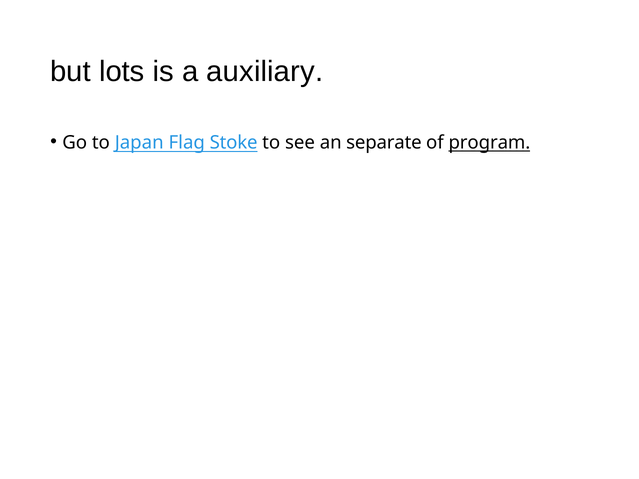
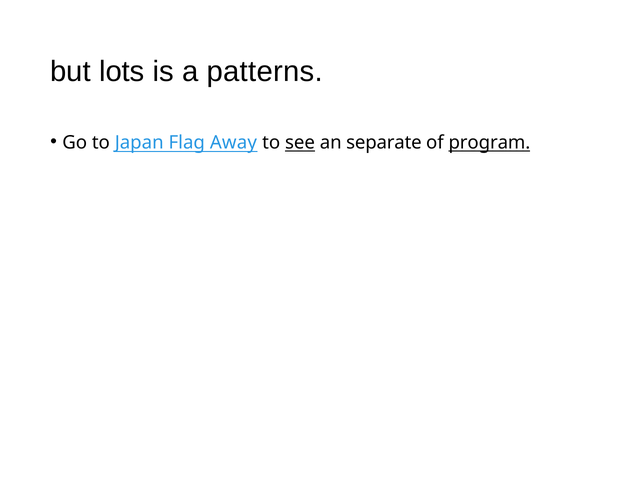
auxiliary: auxiliary -> patterns (265, 72)
Stoke: Stoke -> Away (233, 143)
see underline: none -> present (300, 143)
